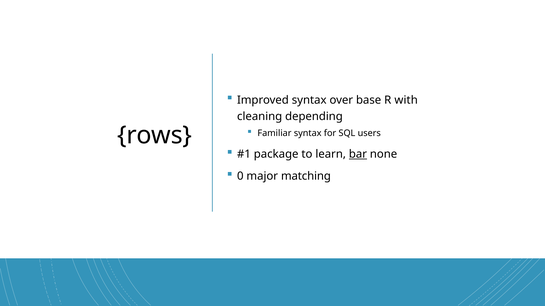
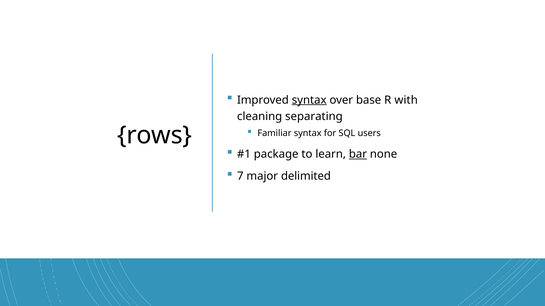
syntax underline: none -> present (309, 100)
depending: depending -> separating (314, 116)
0: 0 -> 7 (240, 176)
matching: matching -> delimited (306, 176)
